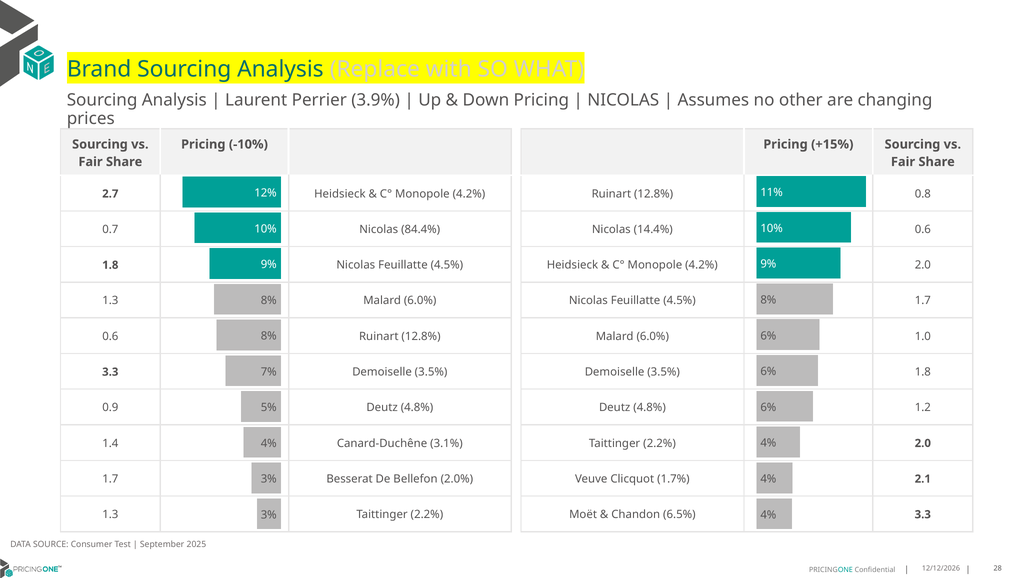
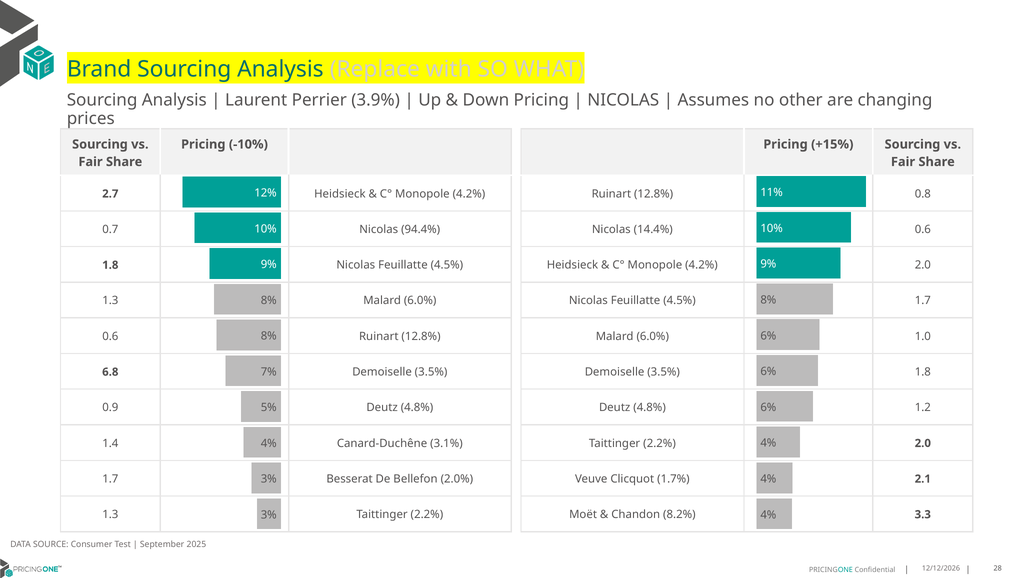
84.4%: 84.4% -> 94.4% (421, 229)
3.3: 3.3 -> 6.8 (110, 372)
6.5%: 6.5% -> 8.2% (679, 514)
